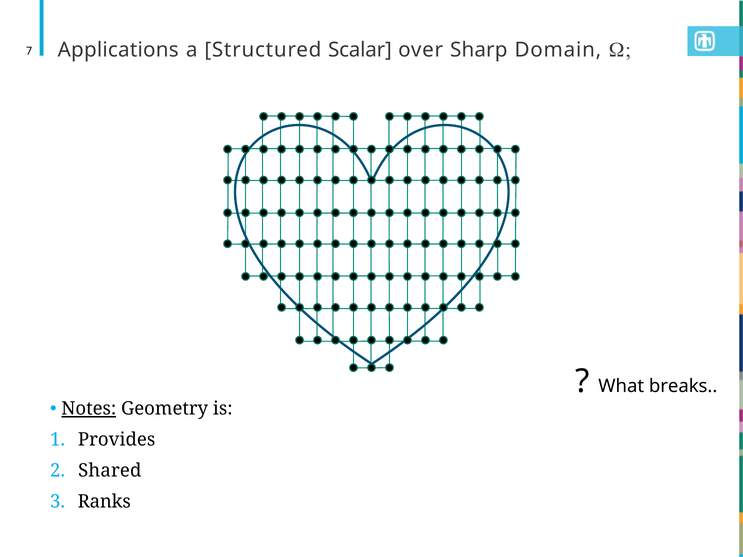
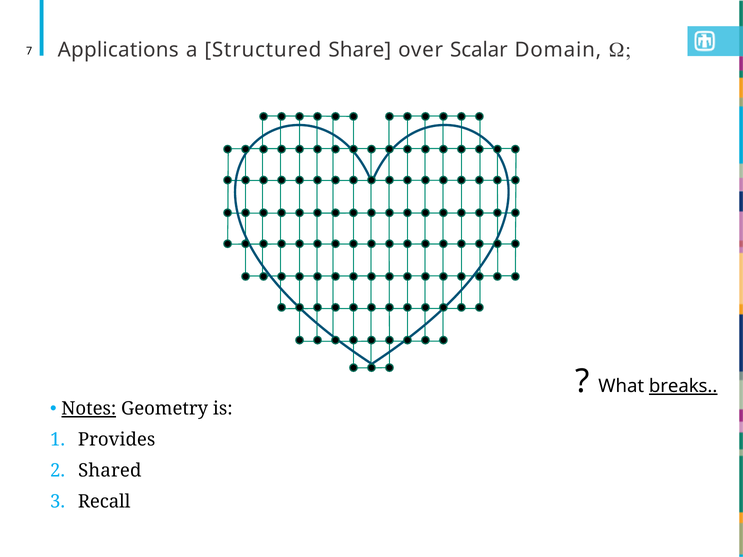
Scalar: Scalar -> Share (360, 50)
Sharp: Sharp -> Scalar (479, 50)
breaks underline: none -> present (683, 386)
Ranks: Ranks -> Recall (104, 502)
